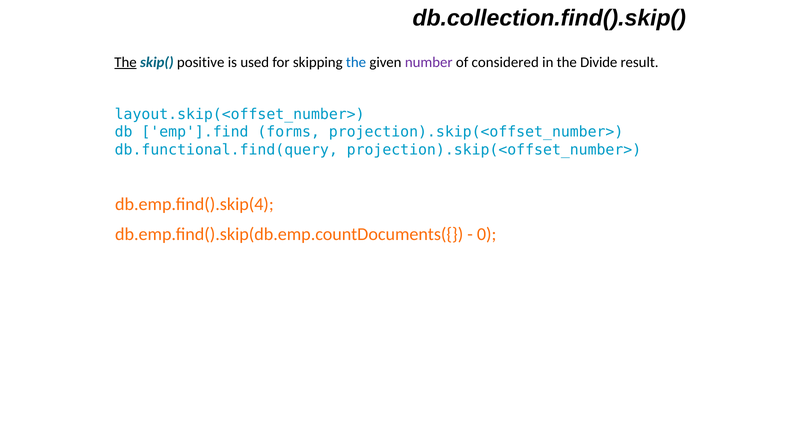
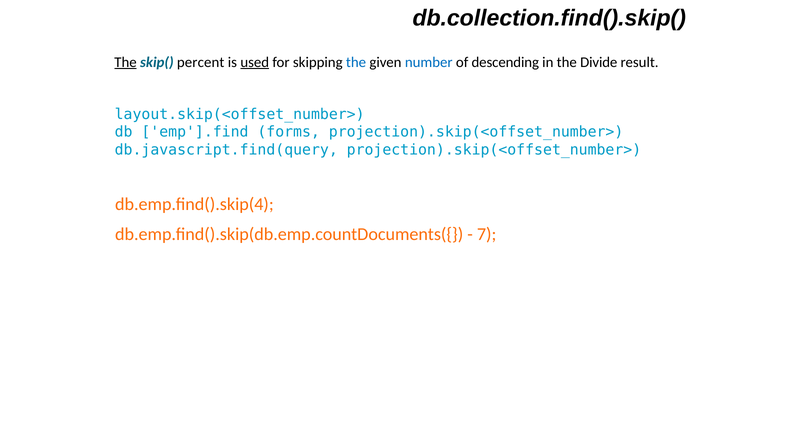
positive: positive -> percent (201, 62)
used underline: none -> present (255, 62)
number colour: purple -> blue (429, 62)
considered: considered -> descending (505, 62)
db.functional.find(query: db.functional.find(query -> db.javascript.find(query (226, 150)
0: 0 -> 7 (487, 234)
